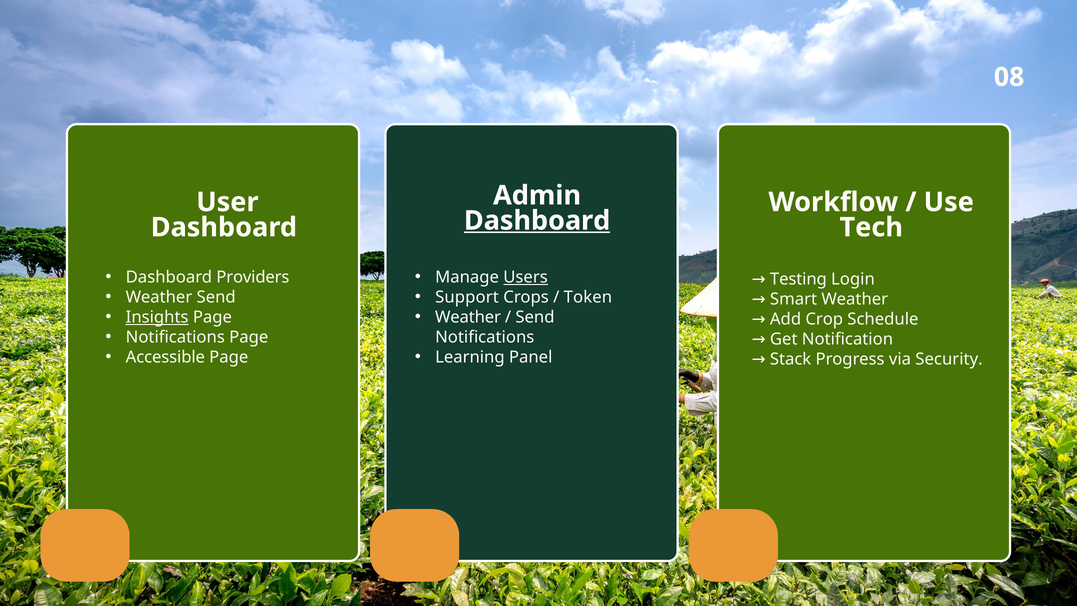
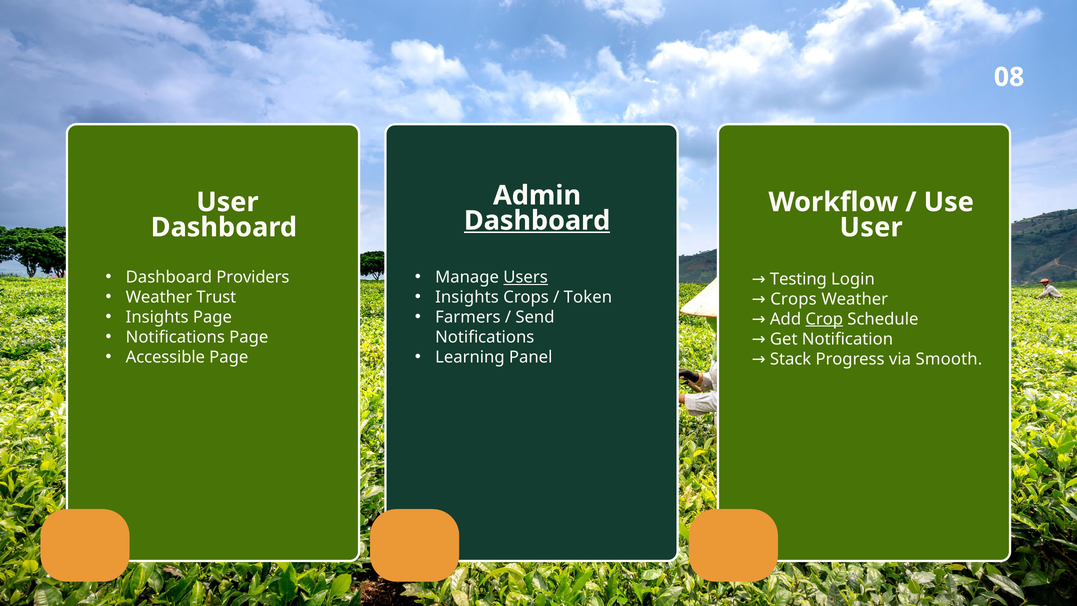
Tech: Tech -> User (871, 227)
Weather Send: Send -> Trust (216, 297)
Support: Support -> Insights (467, 297)
Smart: Smart -> Crops (793, 299)
Insights underline: present -> none (157, 317)
Weather: Weather -> Farmers (468, 317)
Crop underline: none -> present (824, 319)
Security: Security -> Smooth (949, 359)
